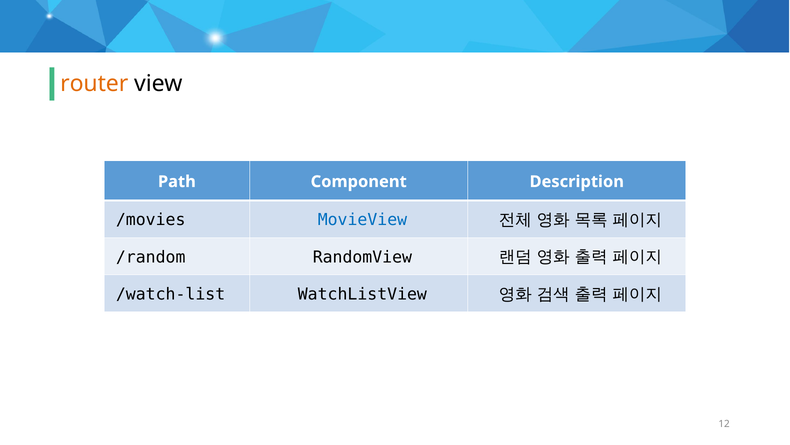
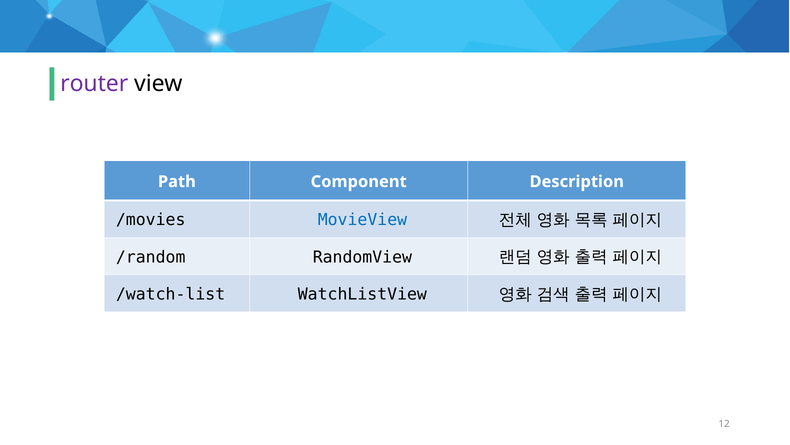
router colour: orange -> purple (94, 84)
